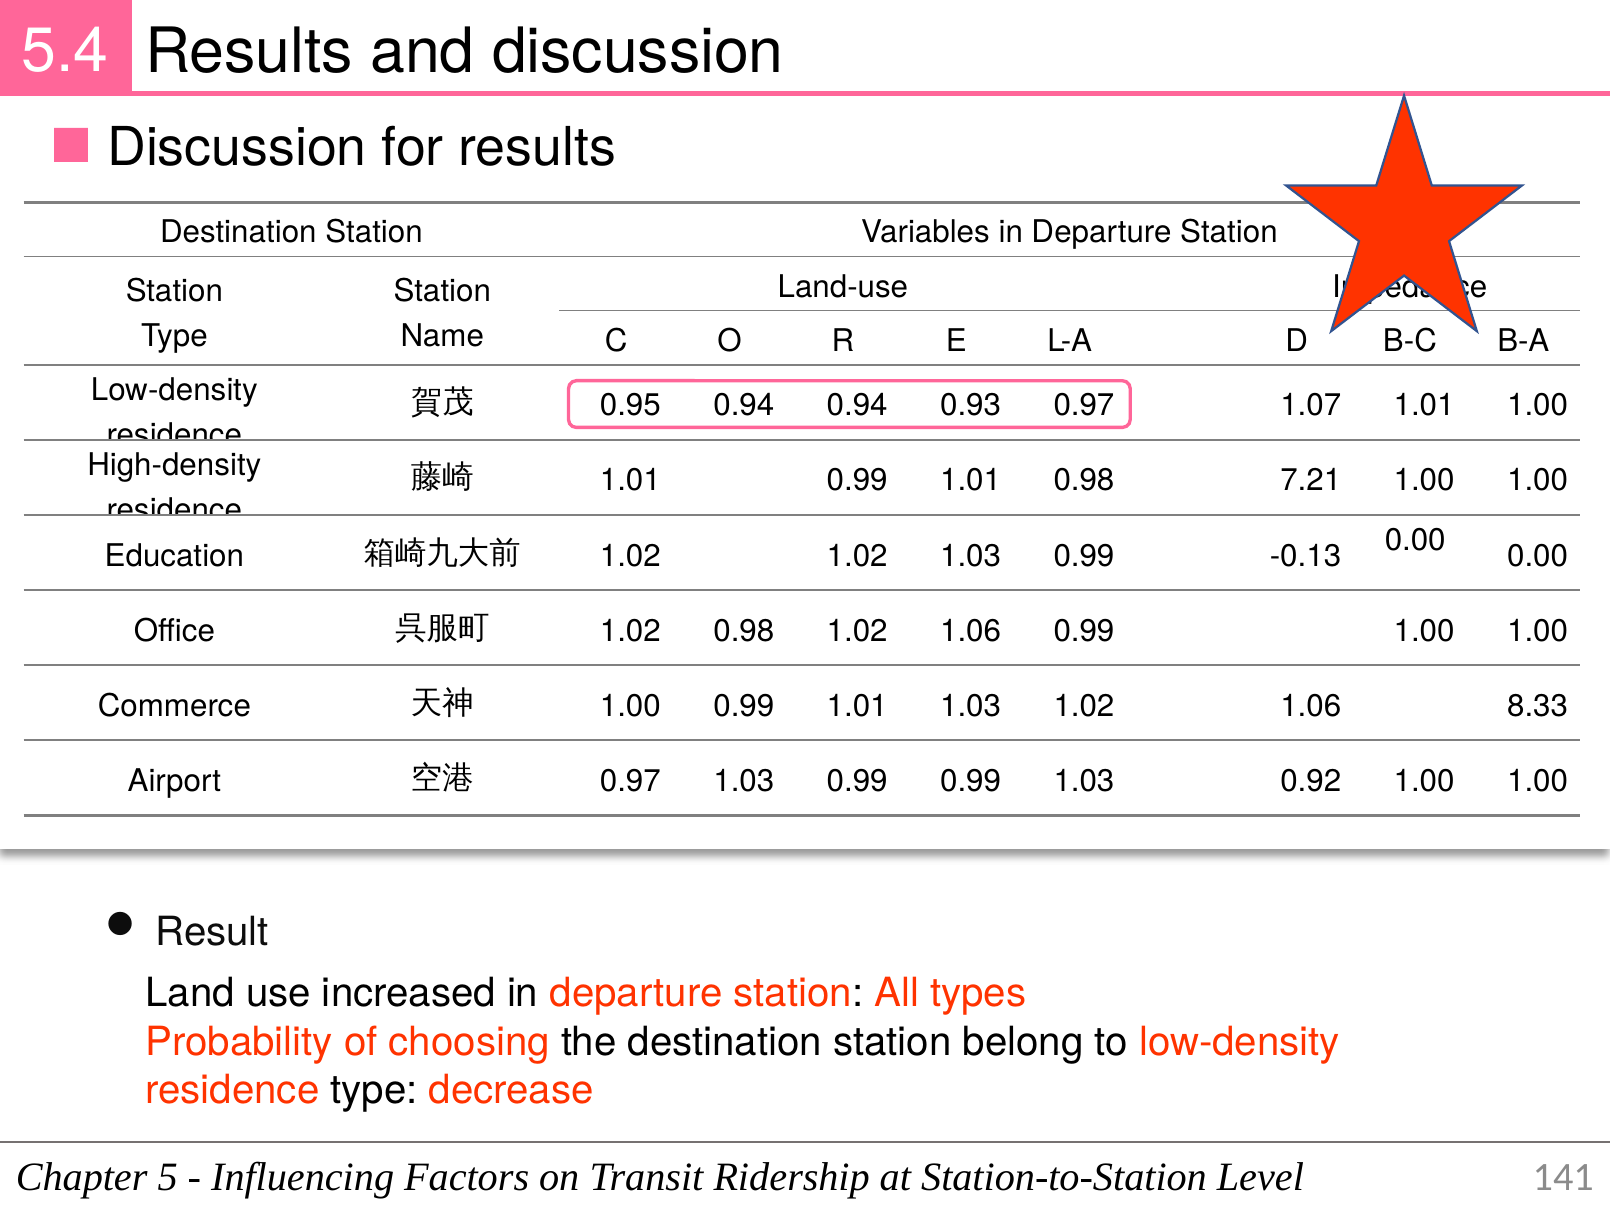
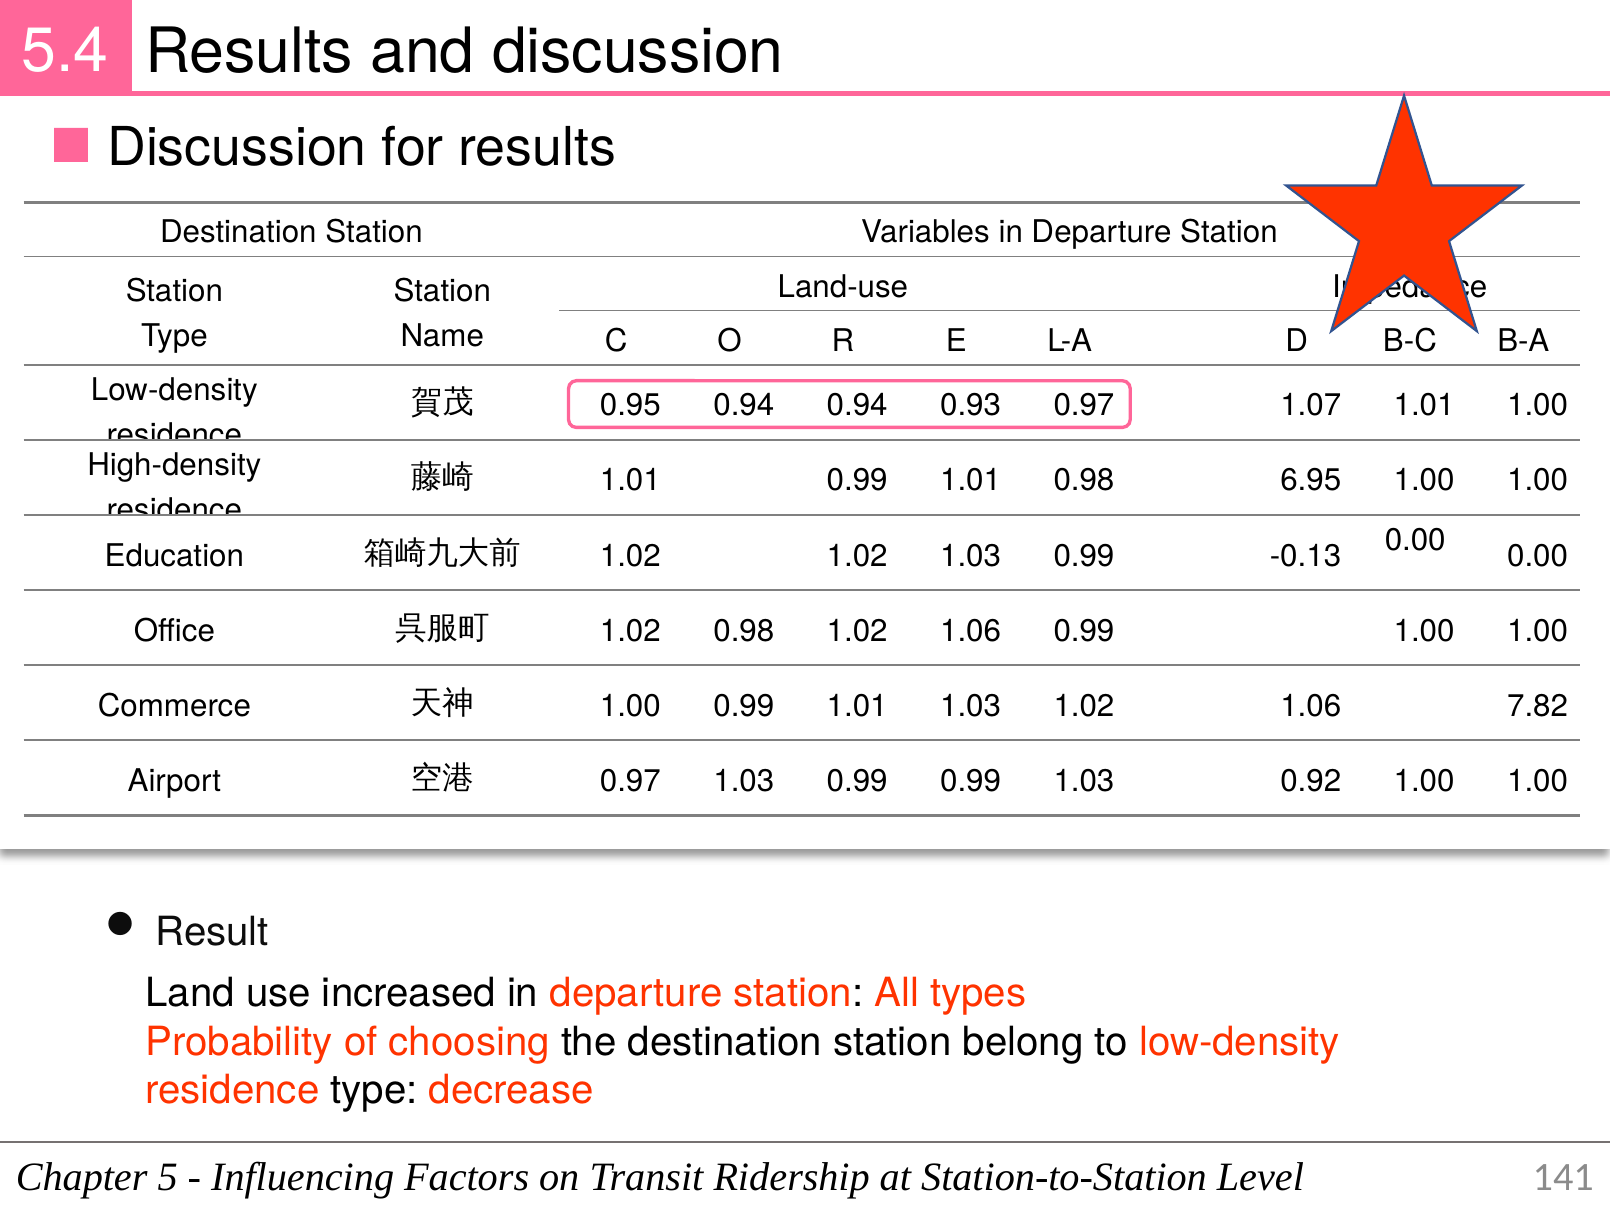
7.21: 7.21 -> 6.95 (1311, 481)
8.33: 8.33 -> 7.82 (1538, 706)
